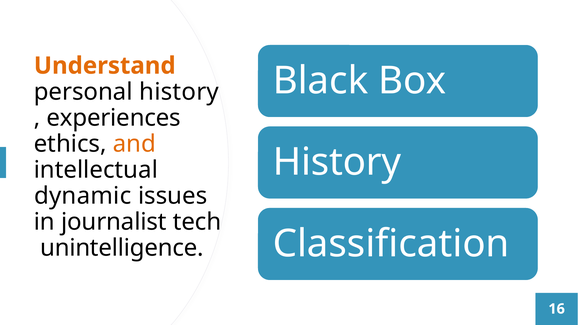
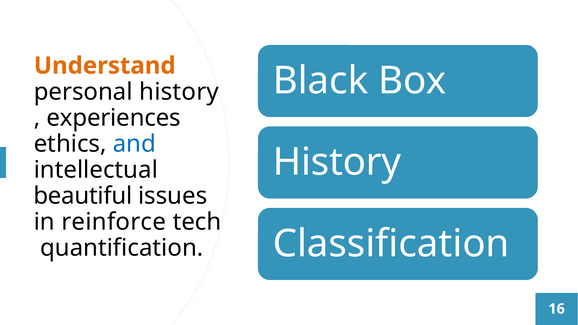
and colour: orange -> blue (134, 144)
dynamic: dynamic -> beautiful (83, 196)
journalist: journalist -> reinforce (114, 222)
unintelligence: unintelligence -> quantification (122, 248)
